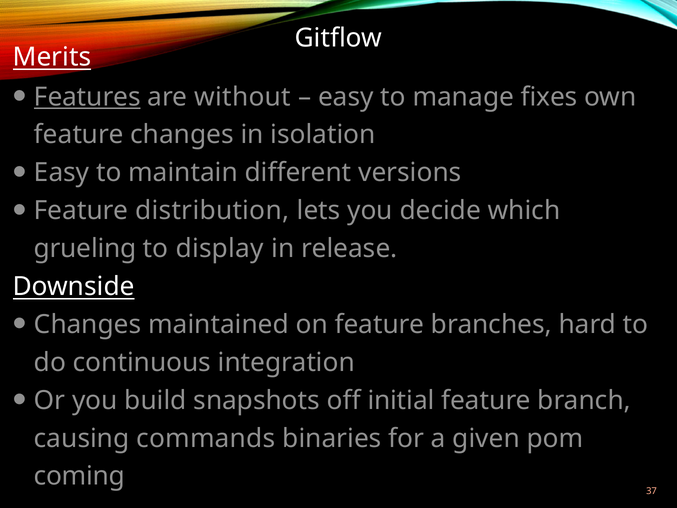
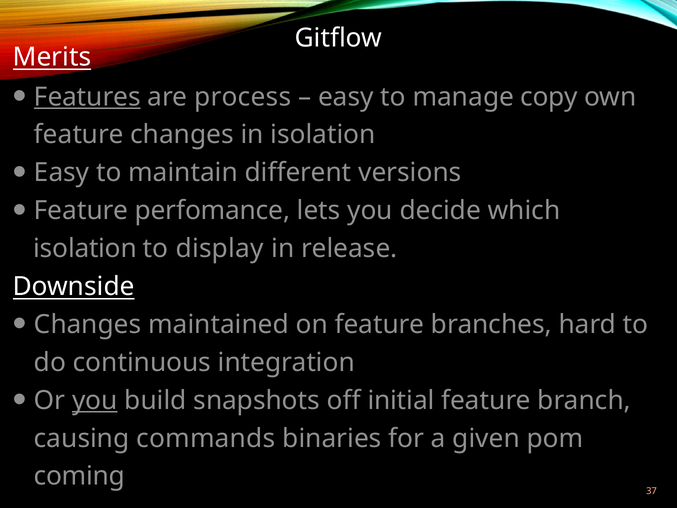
without: without -> process (243, 97)
fixes: fixes -> copy (549, 97)
distribution: distribution -> perfomance (212, 211)
grueling: grueling -> isolation (85, 248)
you underline: none -> present (95, 400)
